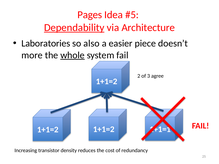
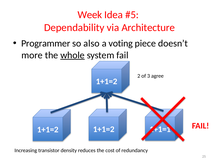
Pages: Pages -> Week (90, 15)
Dependability underline: present -> none (74, 28)
Laboratories: Laboratories -> Programmer (46, 44)
easier: easier -> voting (121, 44)
